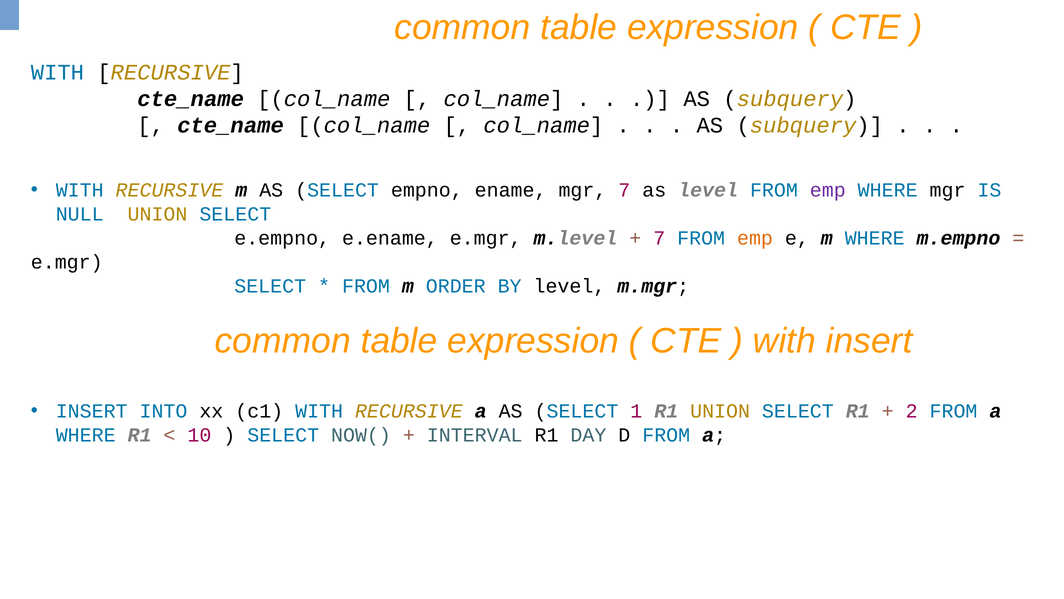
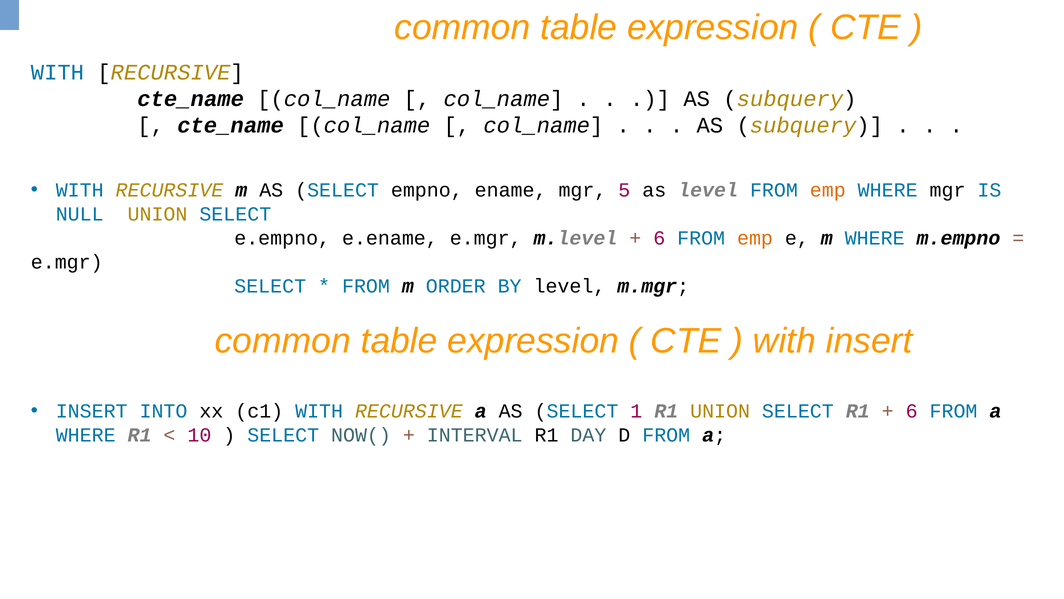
mgr 7: 7 -> 5 (624, 190)
emp colour: purple -> orange (828, 190)
7: 7 -> 6 (659, 238)
2: 2 -> 6 (912, 411)
